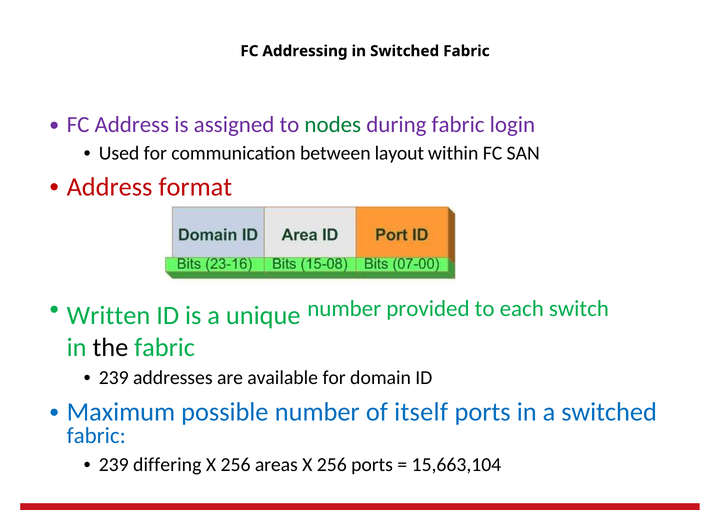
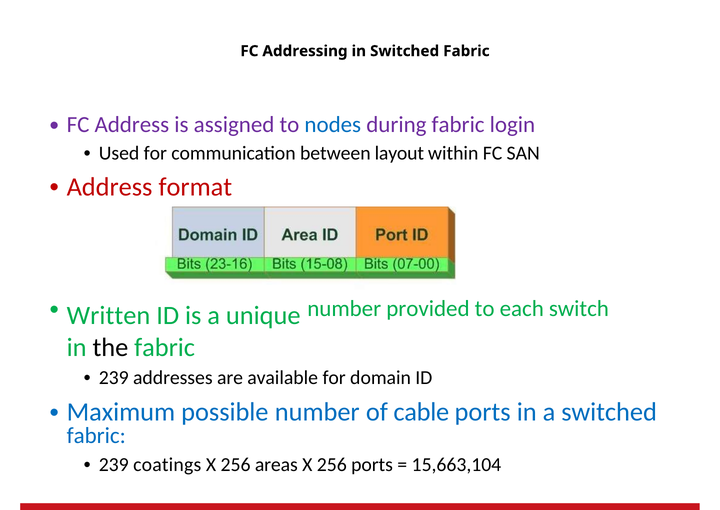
nodes colour: green -> blue (333, 125)
itself: itself -> cable (421, 412)
differing: differing -> coatings (167, 464)
